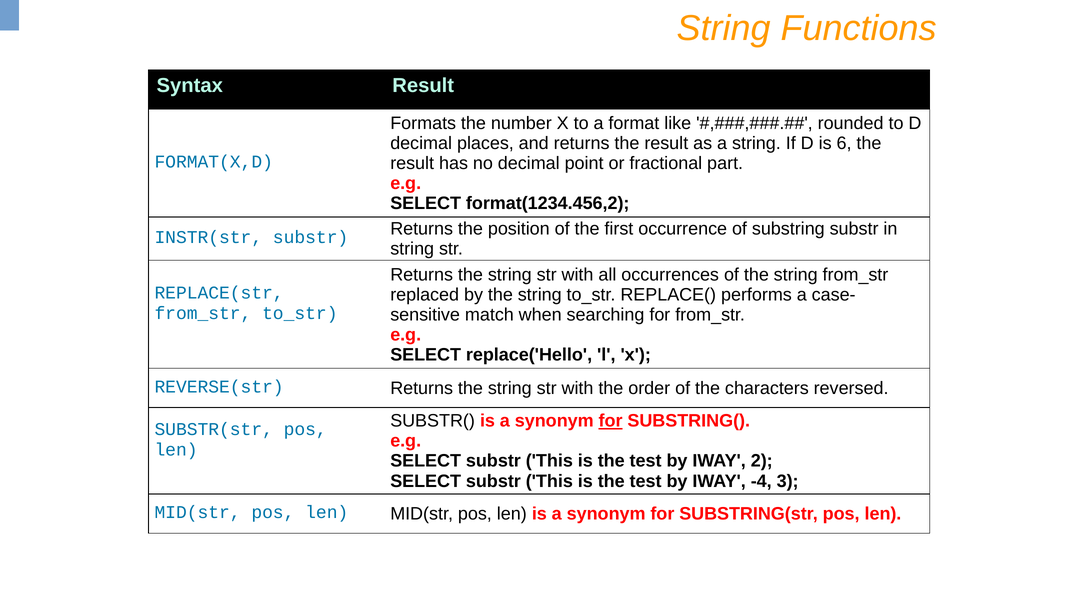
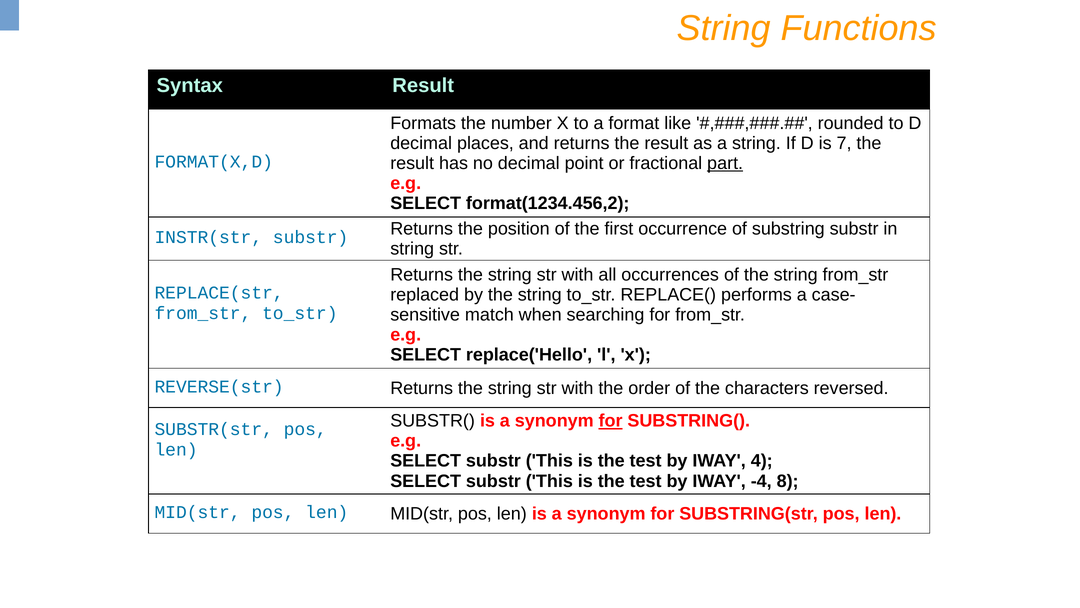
6: 6 -> 7 (844, 143)
part underline: none -> present (725, 163)
2: 2 -> 4 (762, 461)
3: 3 -> 8 (788, 481)
